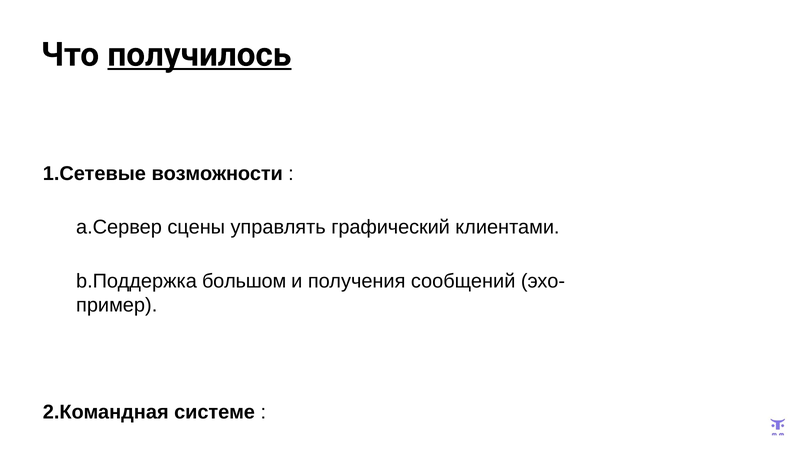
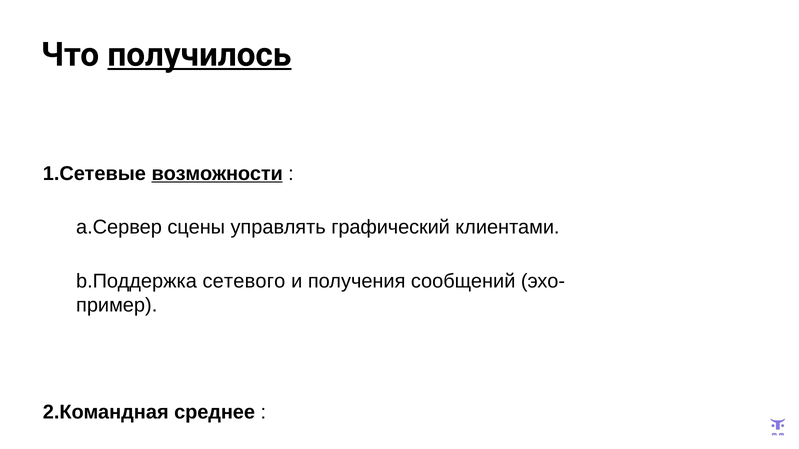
возможности underline: none -> present (217, 174)
большом: большом -> сетевого (244, 281)
системе: системе -> среднее (215, 413)
